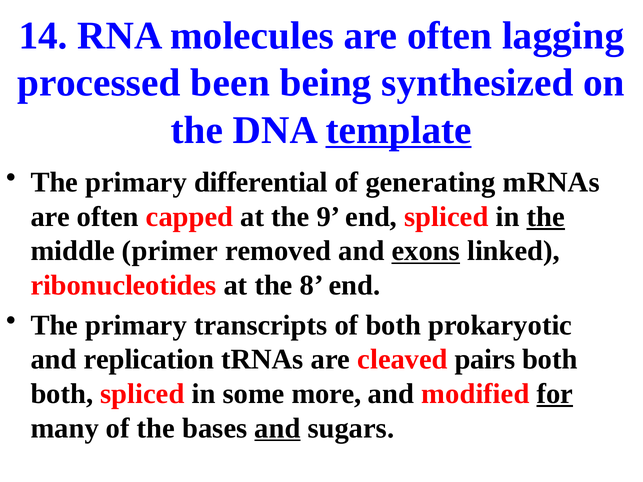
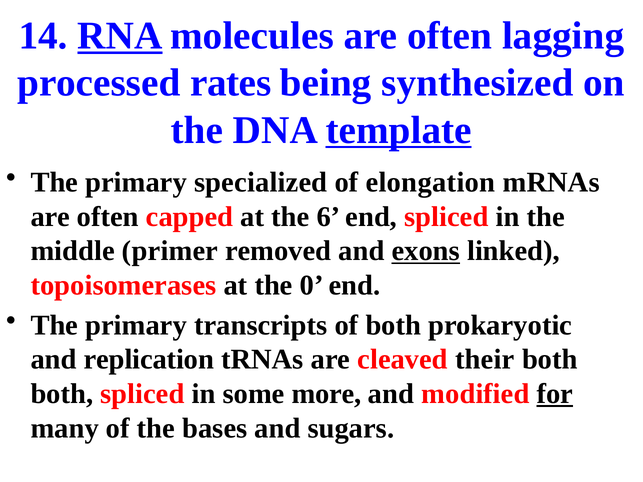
RNA underline: none -> present (120, 36)
been: been -> rates (231, 83)
differential: differential -> specialized (261, 182)
generating: generating -> elongation (430, 182)
9: 9 -> 6 (328, 217)
the underline: present -> none (546, 217)
ribonucleotides: ribonucleotides -> topoisomerases (123, 285)
8: 8 -> 0 (312, 285)
pairs: pairs -> their (485, 360)
and underline: present -> none (277, 428)
